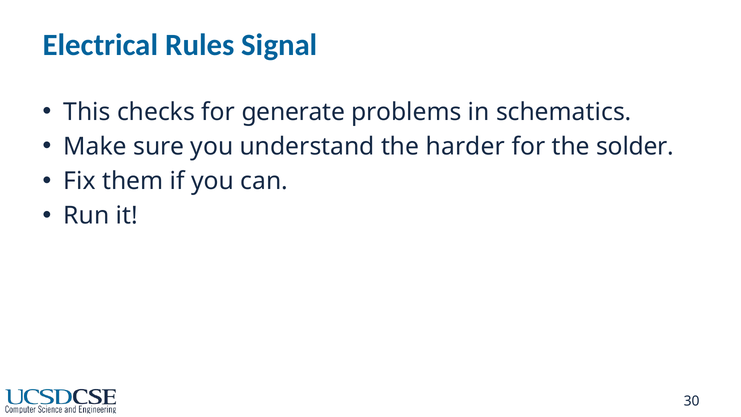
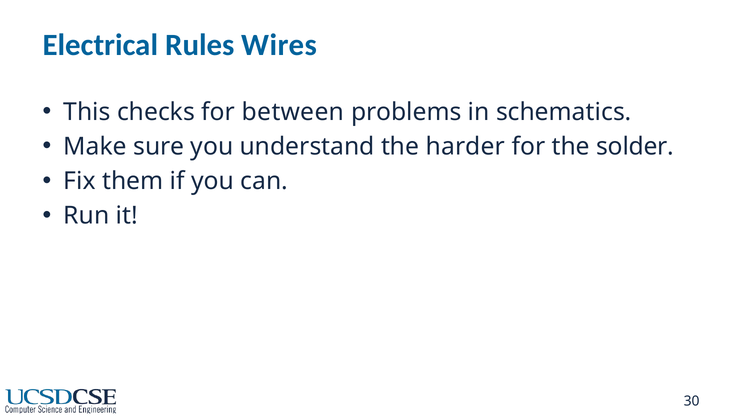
Signal: Signal -> Wires (279, 45)
generate: generate -> between (293, 112)
